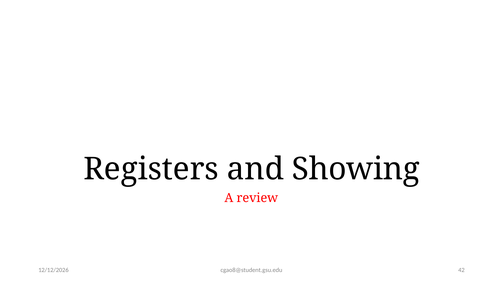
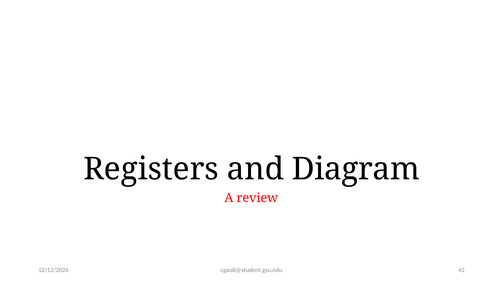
Showing: Showing -> Diagram (356, 169)
